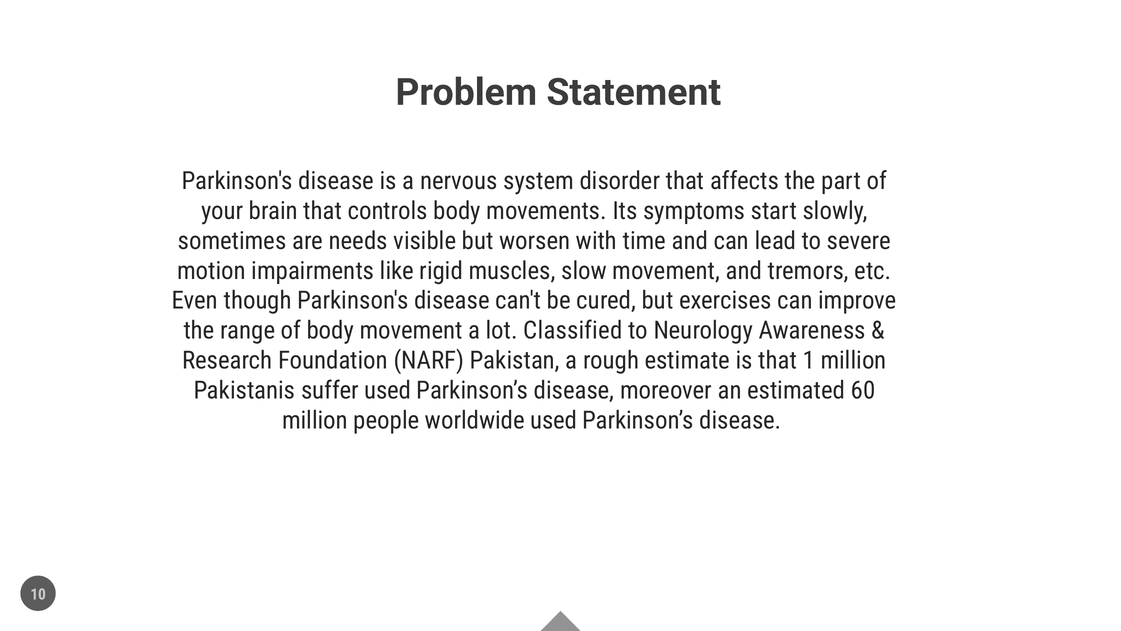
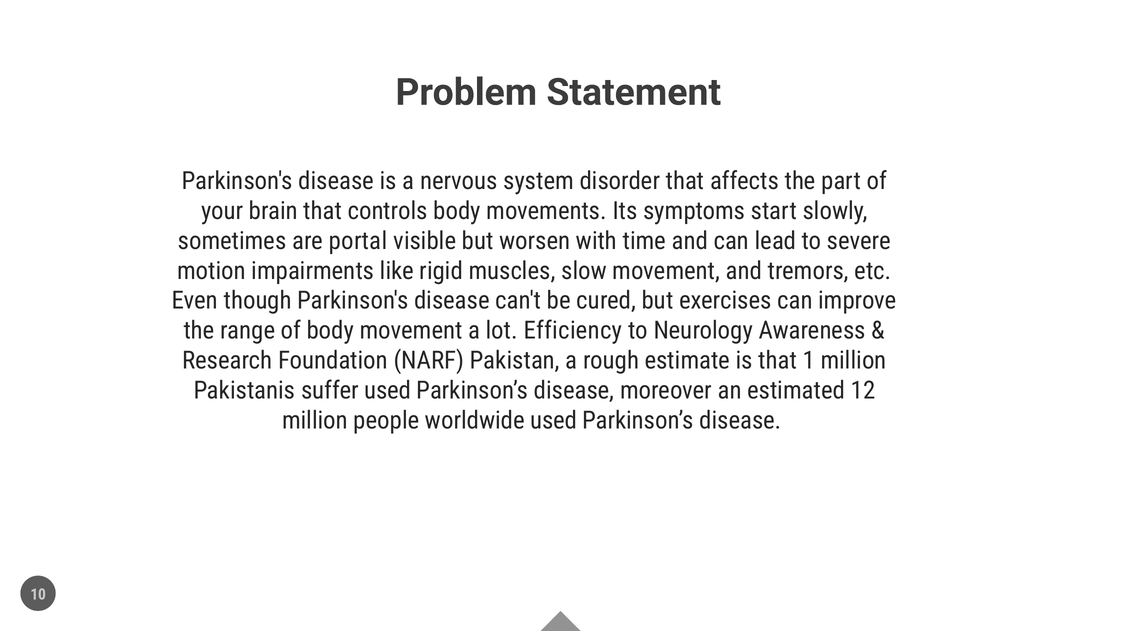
needs: needs -> portal (358, 241)
Classified: Classified -> Efficiency (573, 330)
60: 60 -> 12 (863, 390)
